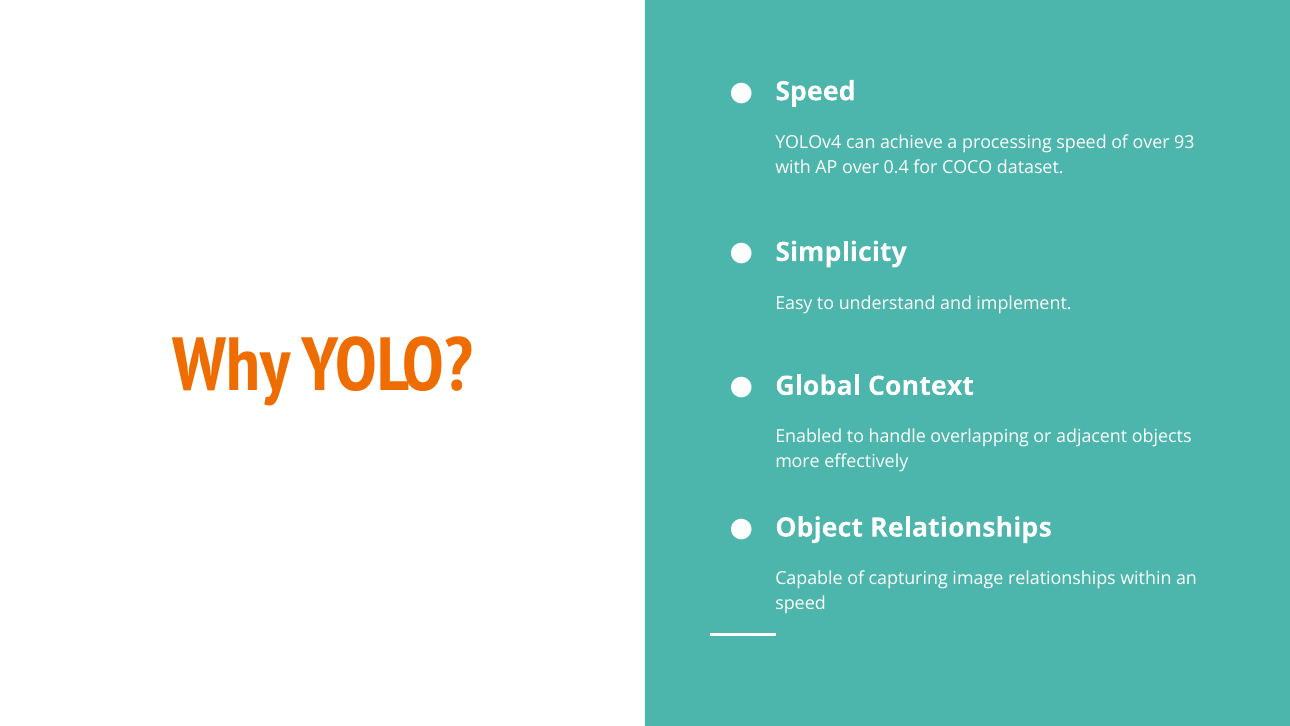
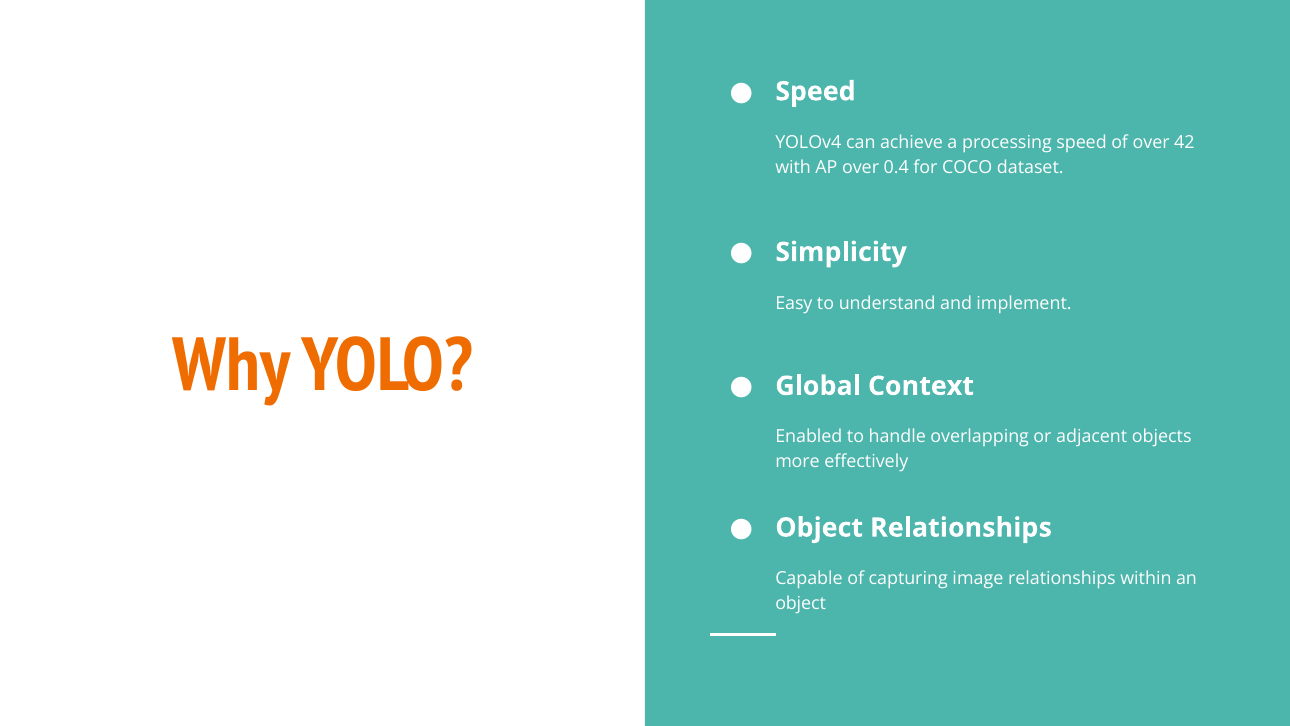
93: 93 -> 42 (1184, 142)
speed: speed -> object (801, 603)
